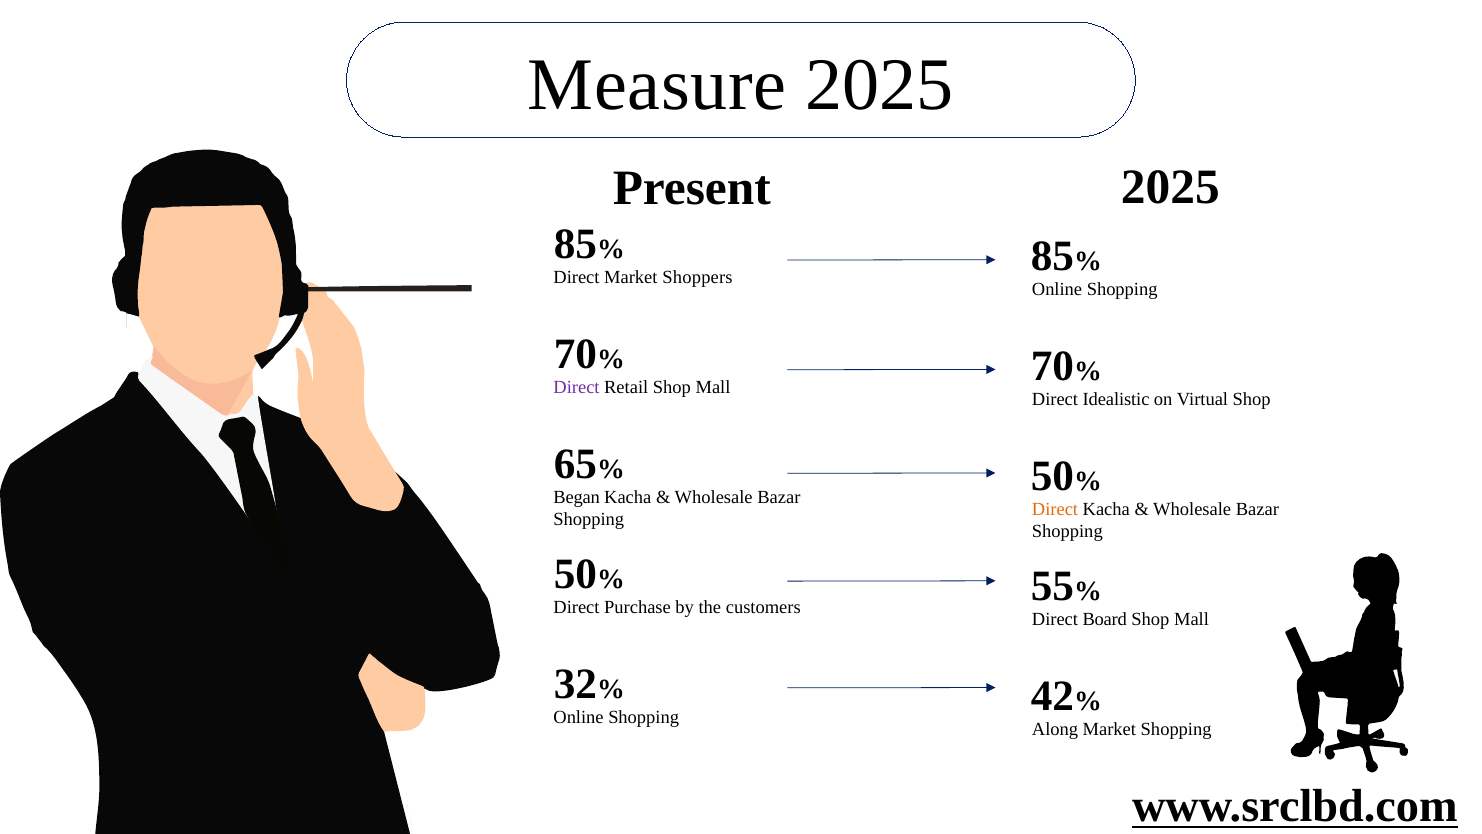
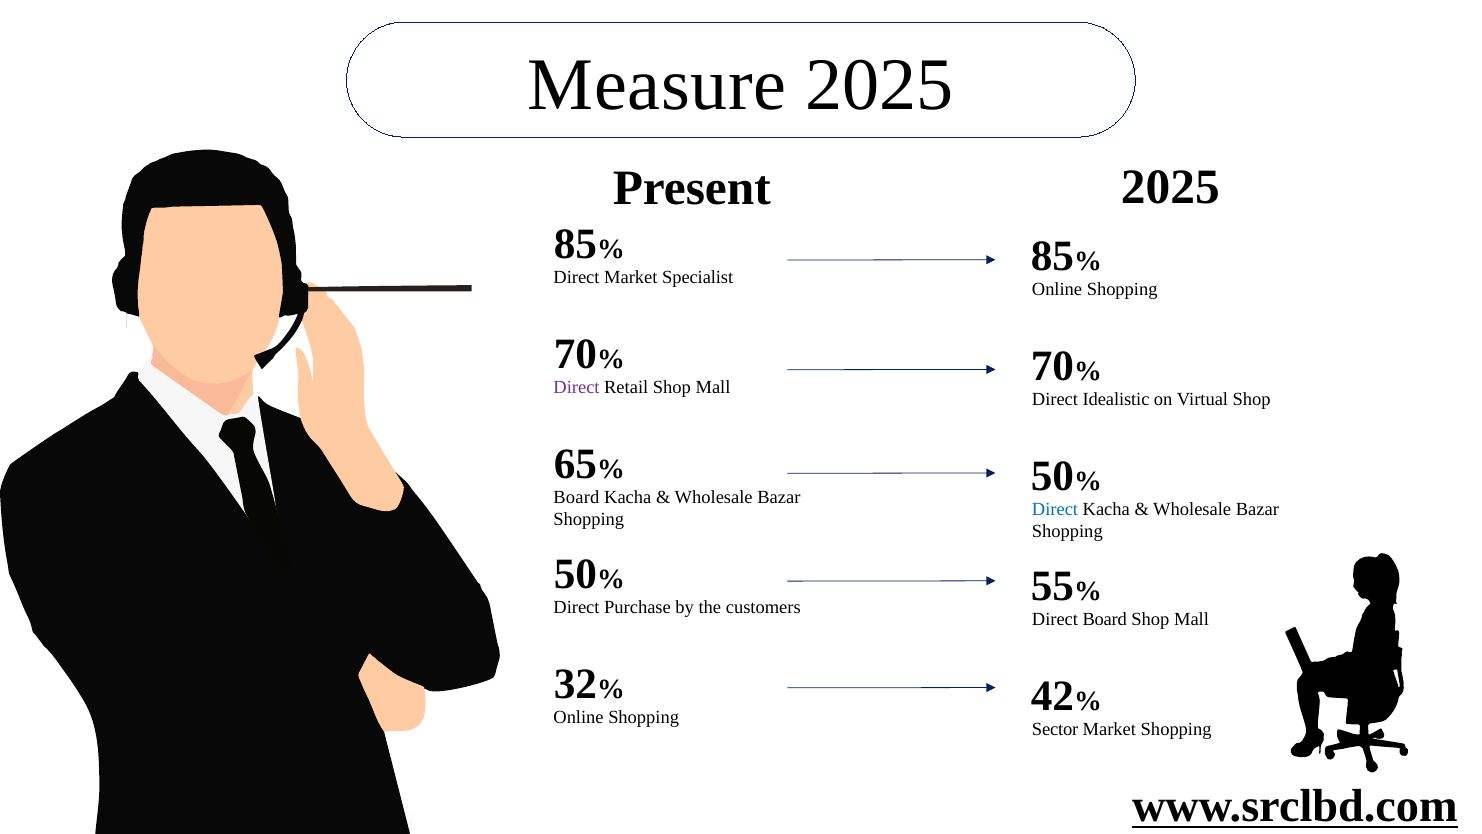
Shoppers: Shoppers -> Specialist (698, 277)
Began: Began -> Board (576, 497)
Direct colour: orange -> blue (1055, 509)
Along: Along -> Sector (1055, 729)
